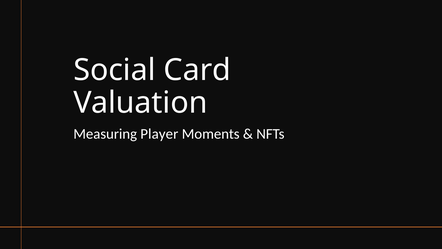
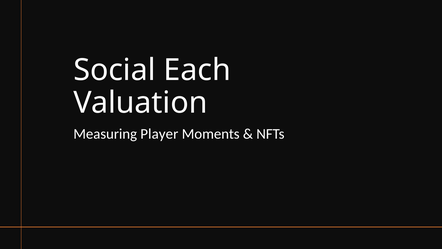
Card: Card -> Each (197, 70)
